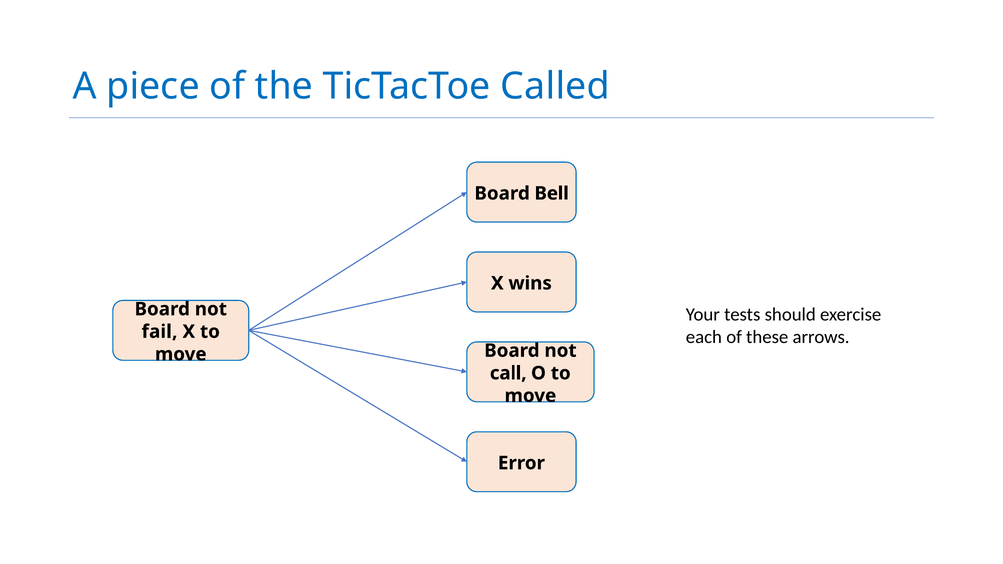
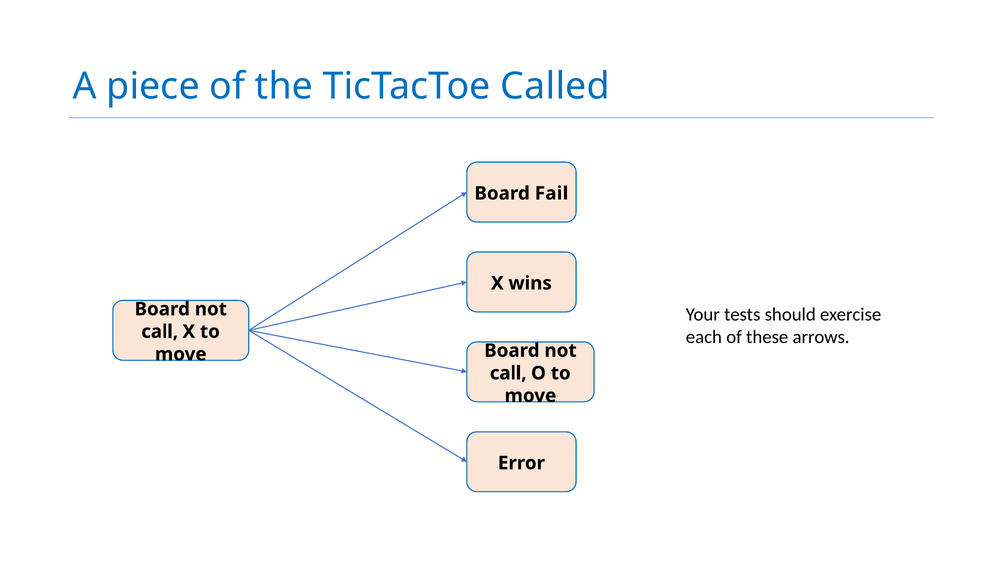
Bell: Bell -> Fail (551, 193)
fail: fail -> call (160, 332)
